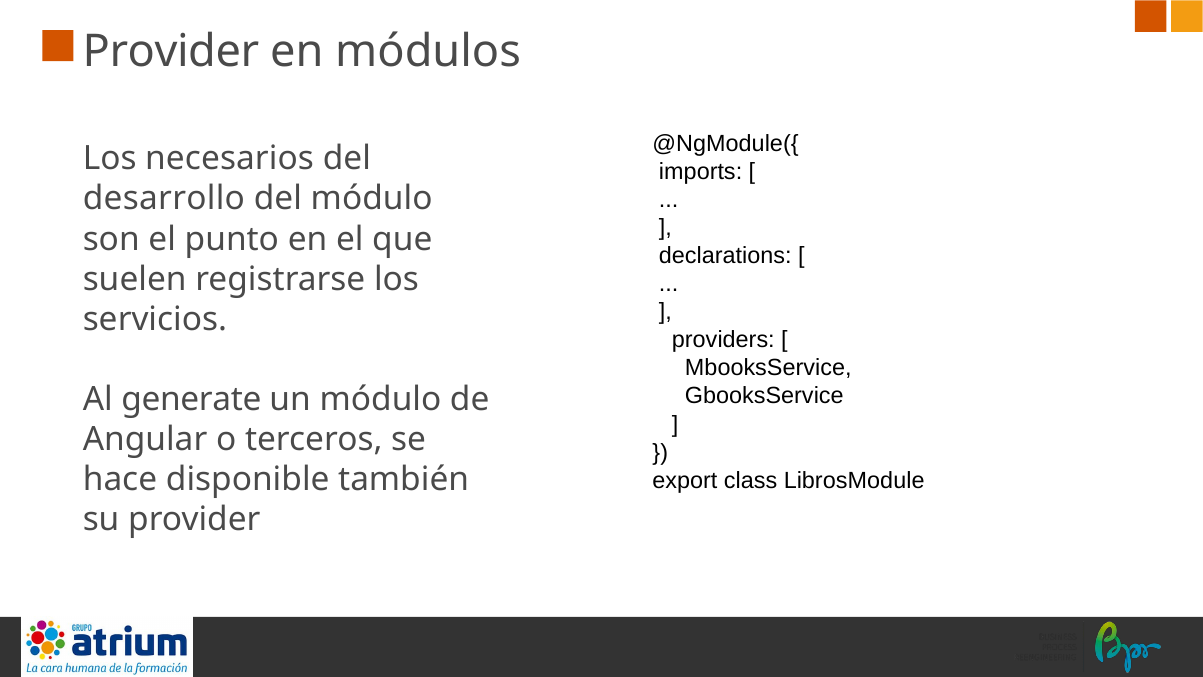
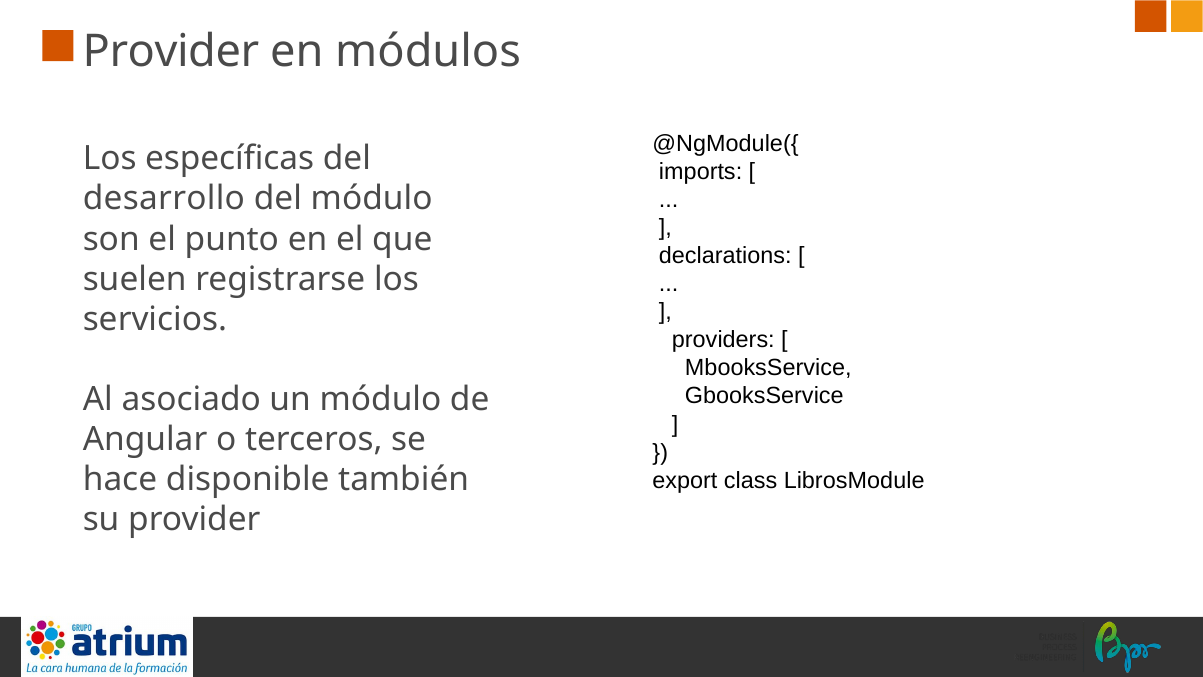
necesarios: necesarios -> específicas (230, 159)
generate: generate -> asociado (191, 399)
